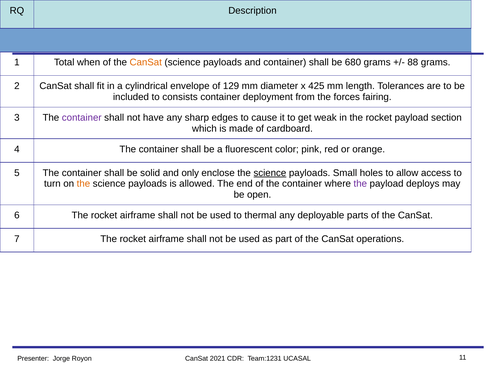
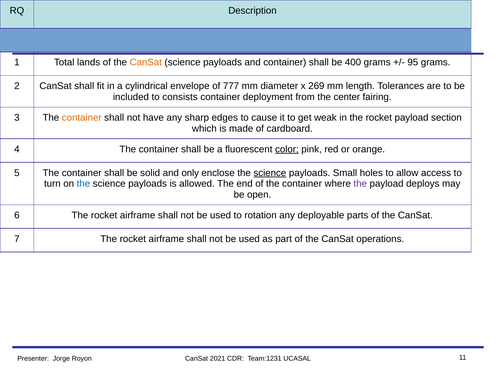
when: when -> lands (89, 62)
680: 680 -> 400 (353, 62)
88: 88 -> 95 (413, 62)
129: 129 -> 777 (231, 86)
425: 425 -> 269 (316, 86)
forces: forces -> center (347, 97)
container colour: purple -> orange (82, 118)
color underline: none -> present (287, 149)
the colour: orange -> blue (83, 184)
thermal: thermal -> rotation (261, 215)
